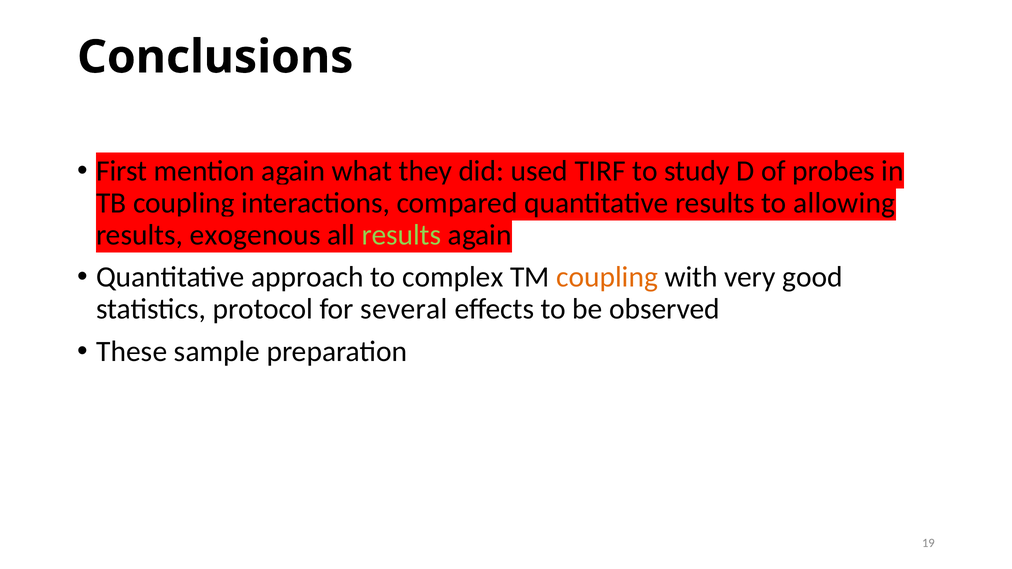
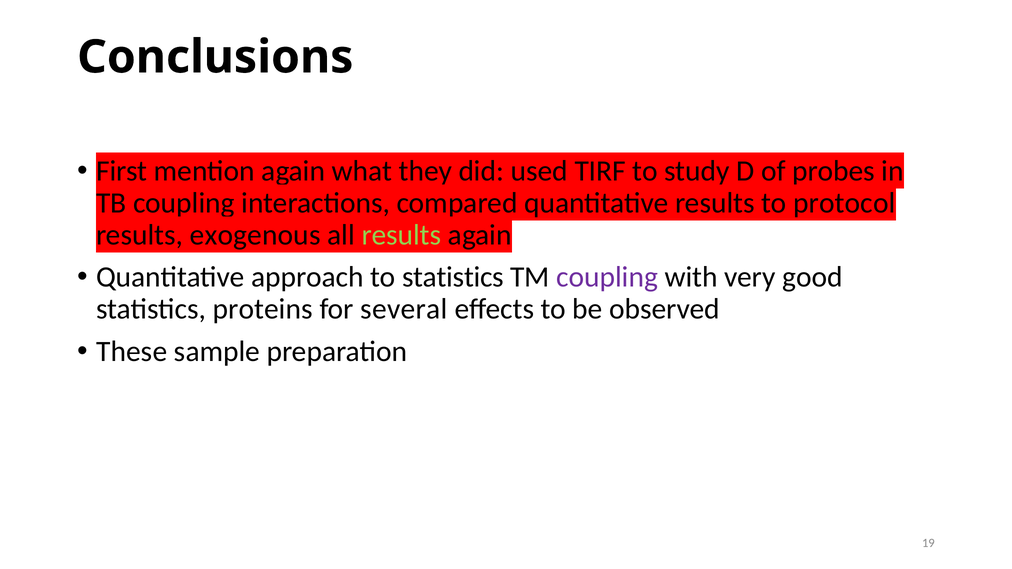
allowing: allowing -> protocol (844, 203)
to complex: complex -> statistics (453, 277)
coupling colour: orange -> purple (607, 277)
protocol: protocol -> proteins (263, 309)
